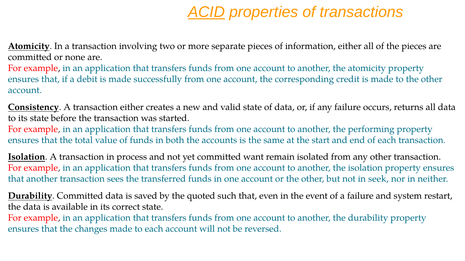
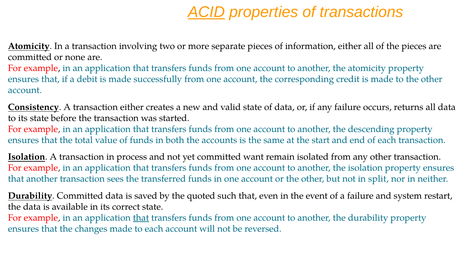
performing: performing -> descending (371, 129)
seek: seek -> split (378, 179)
that underline: none -> present (141, 218)
